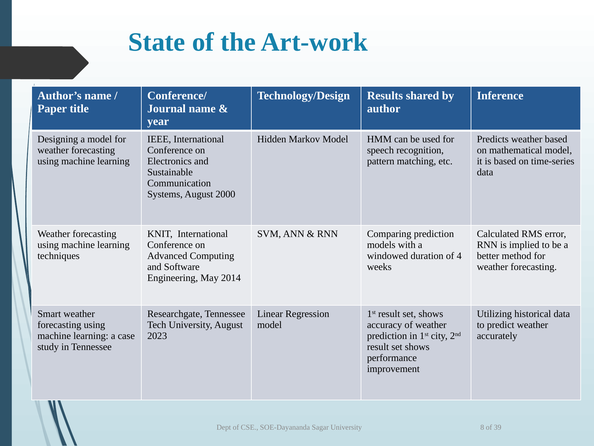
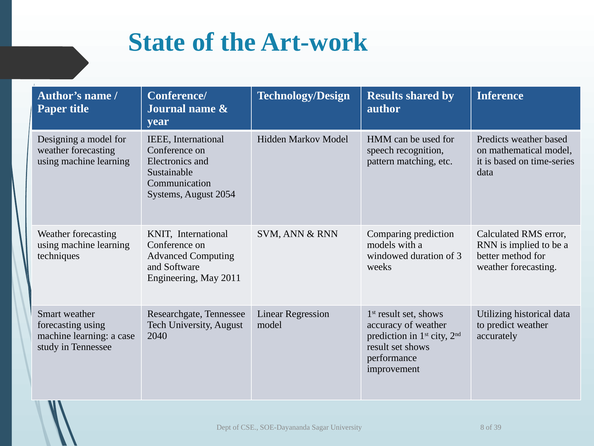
2000: 2000 -> 2054 (225, 194)
4: 4 -> 3 (459, 256)
2014: 2014 -> 2011 (231, 278)
2023: 2023 -> 2040 (157, 336)
